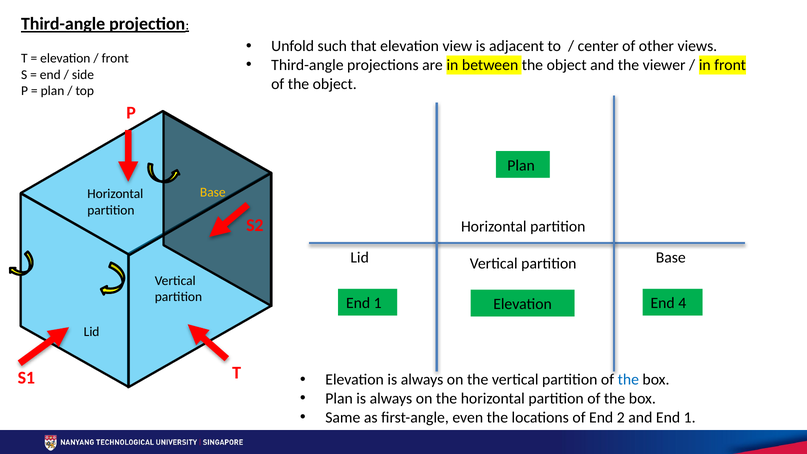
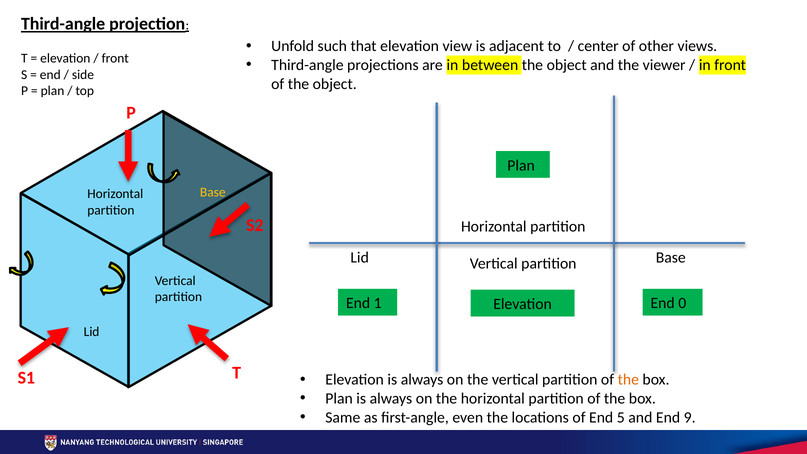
4: 4 -> 0 (682, 303)
the colour: blue -> orange (628, 380)
2: 2 -> 5 (621, 417)
and End 1: 1 -> 9 (690, 417)
